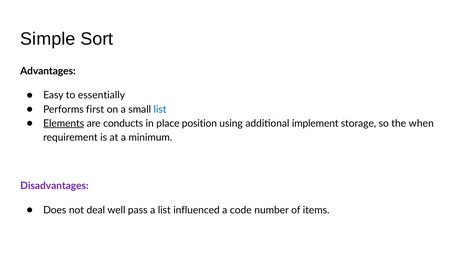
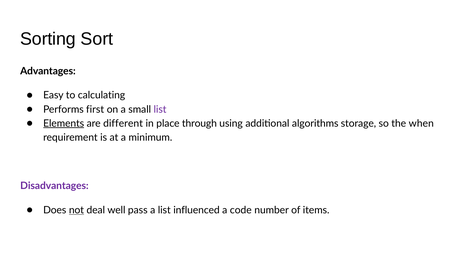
Simple: Simple -> Sorting (48, 39)
essentially: essentially -> calculating (102, 95)
list colour: blue -> purple (160, 109)
conducts: conducts -> different (123, 123)
position: position -> through (199, 123)
implement: implement -> algorithms (315, 123)
not underline: none -> present (76, 210)
